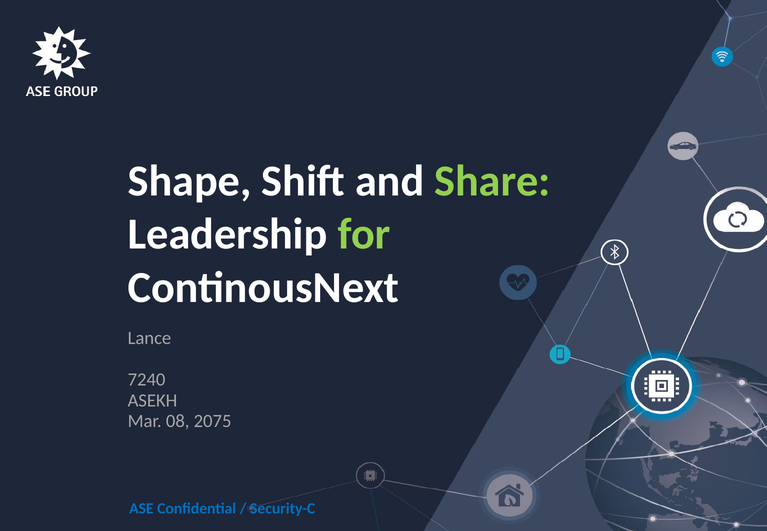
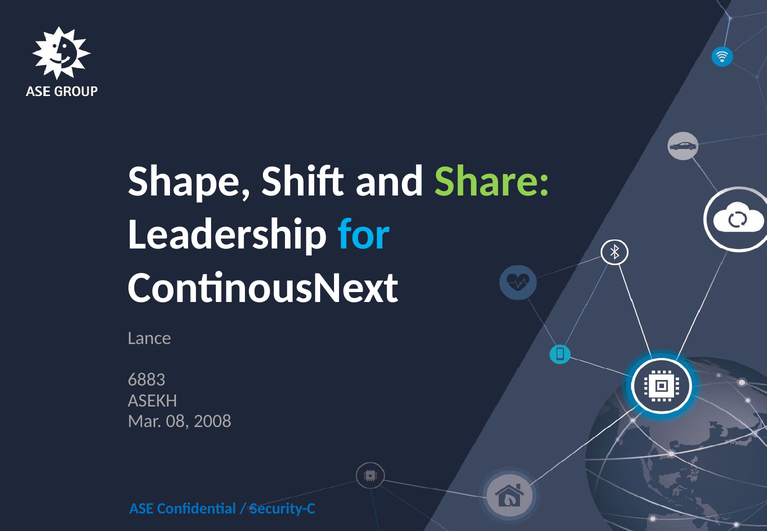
for colour: light green -> light blue (364, 234)
7240: 7240 -> 6883 (147, 380)
2075: 2075 -> 2008 (213, 421)
